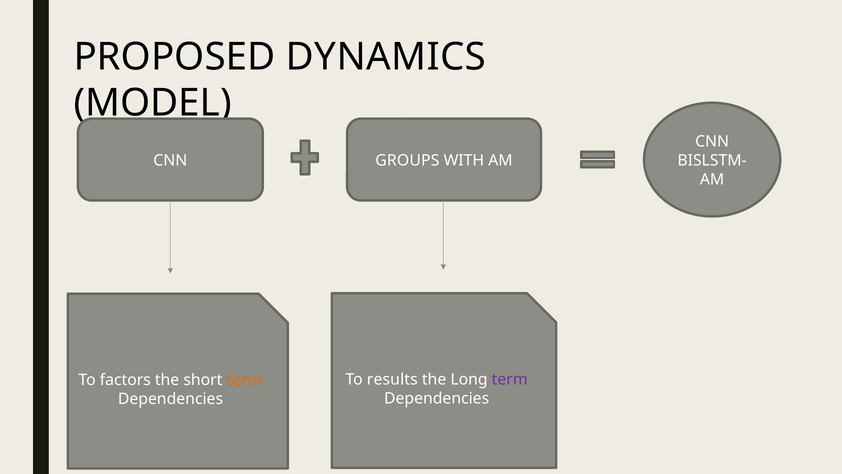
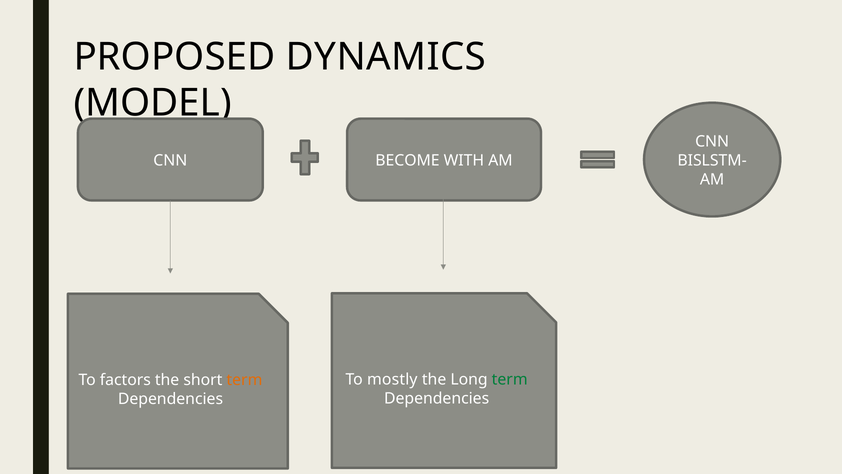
GROUPS: GROUPS -> BECOME (407, 161)
results: results -> mostly (392, 379)
term colour: purple -> green (510, 379)
